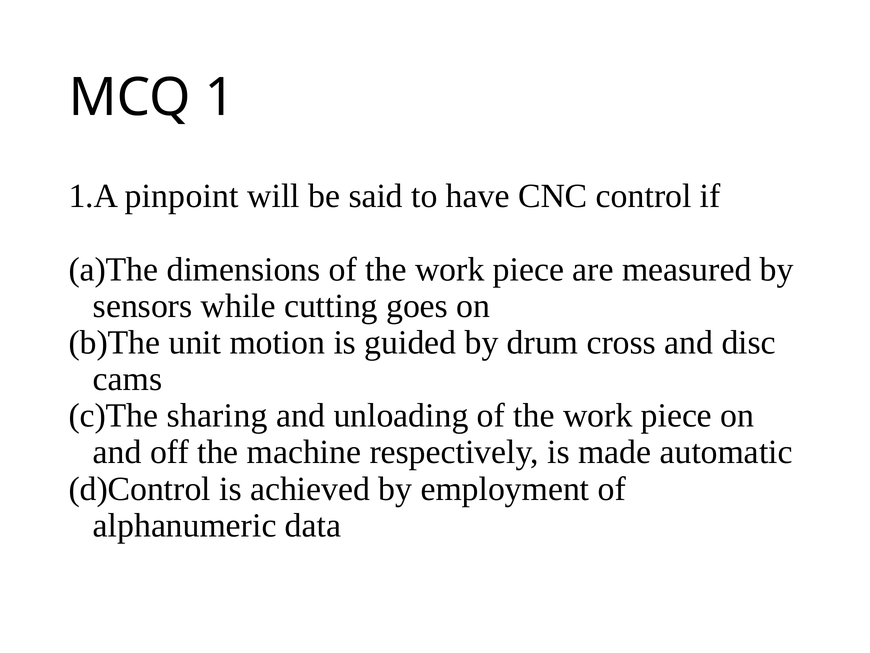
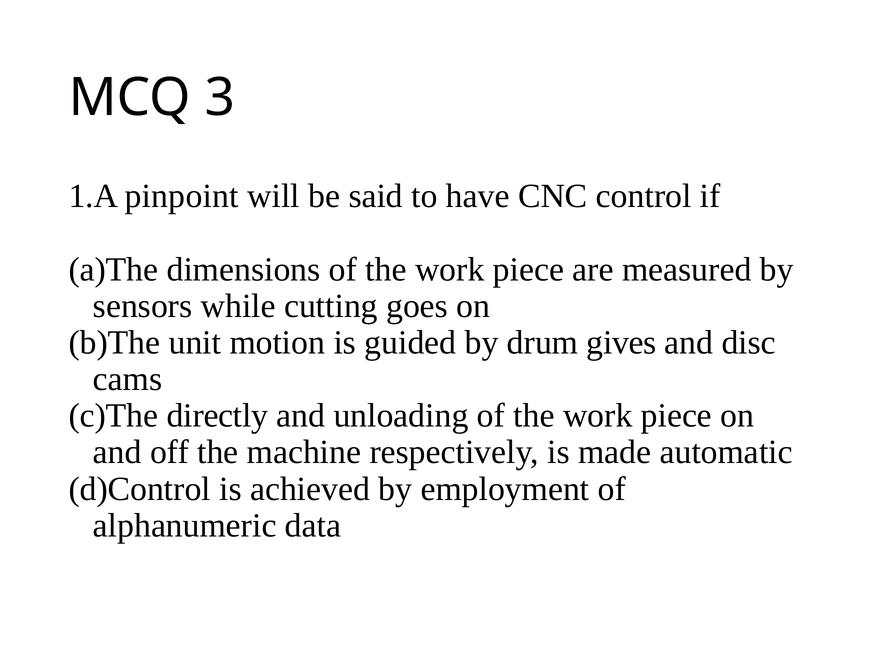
1: 1 -> 3 (220, 97)
cross: cross -> gives (621, 342)
sharing: sharing -> directly (217, 415)
